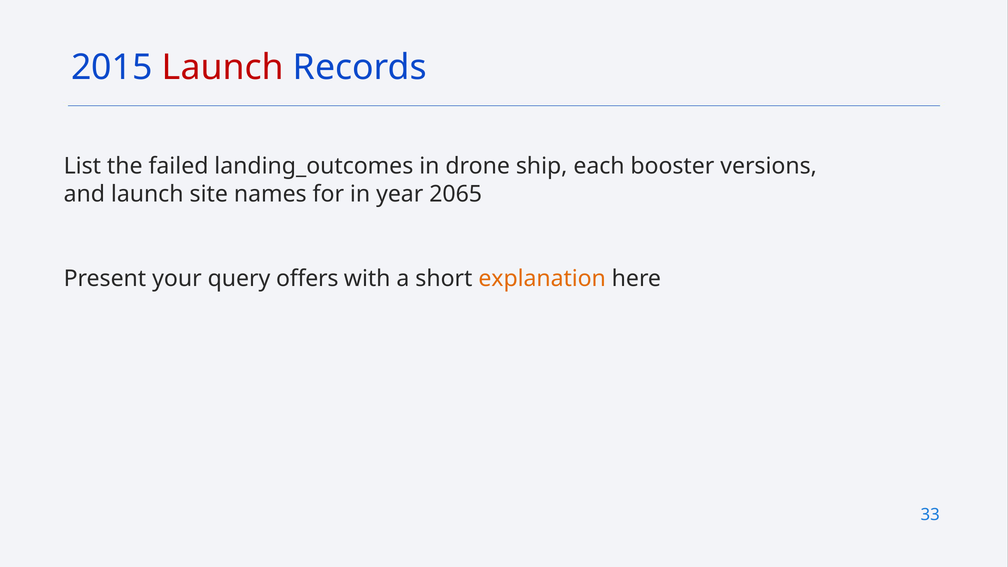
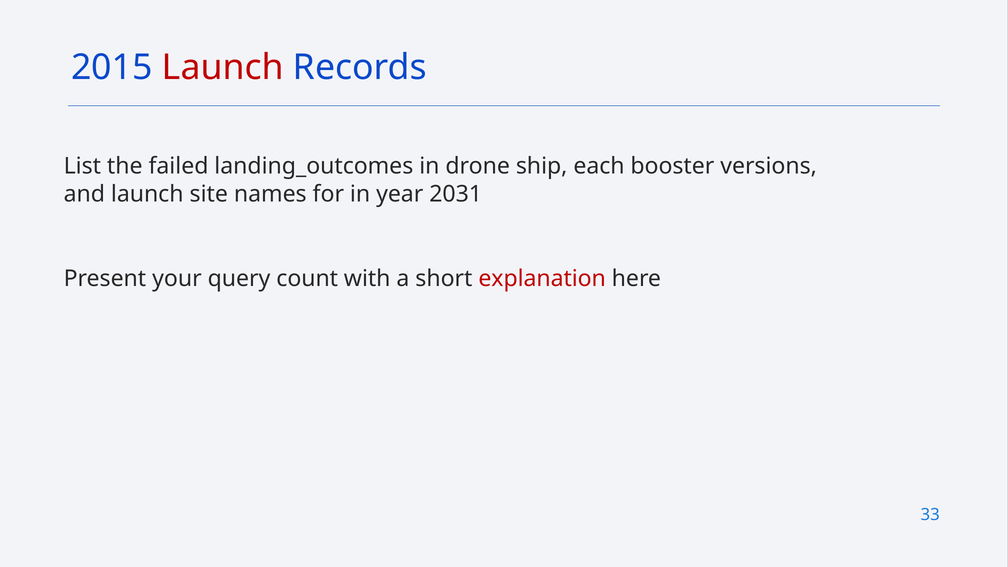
2065: 2065 -> 2031 (456, 194)
offers: offers -> count (307, 279)
explanation colour: orange -> red (542, 279)
